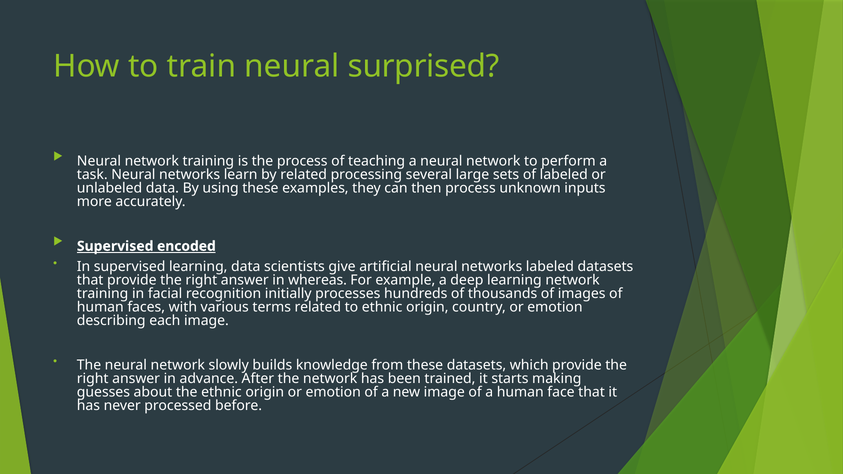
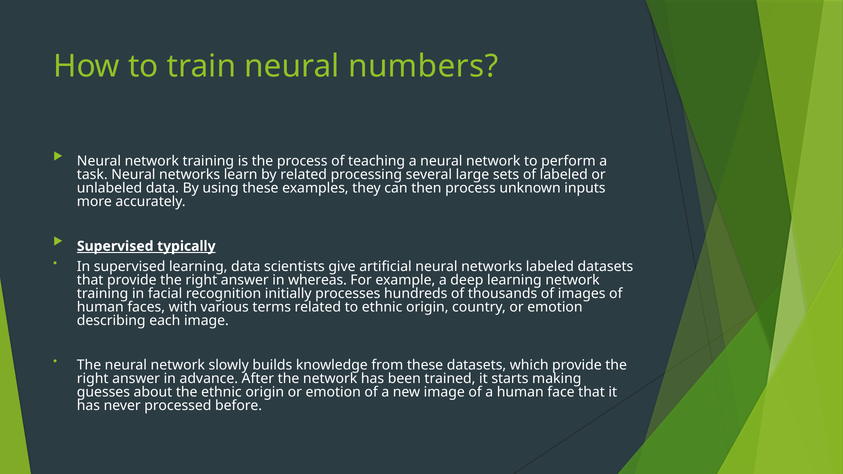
surprised: surprised -> numbers (423, 66)
encoded: encoded -> typically (186, 246)
